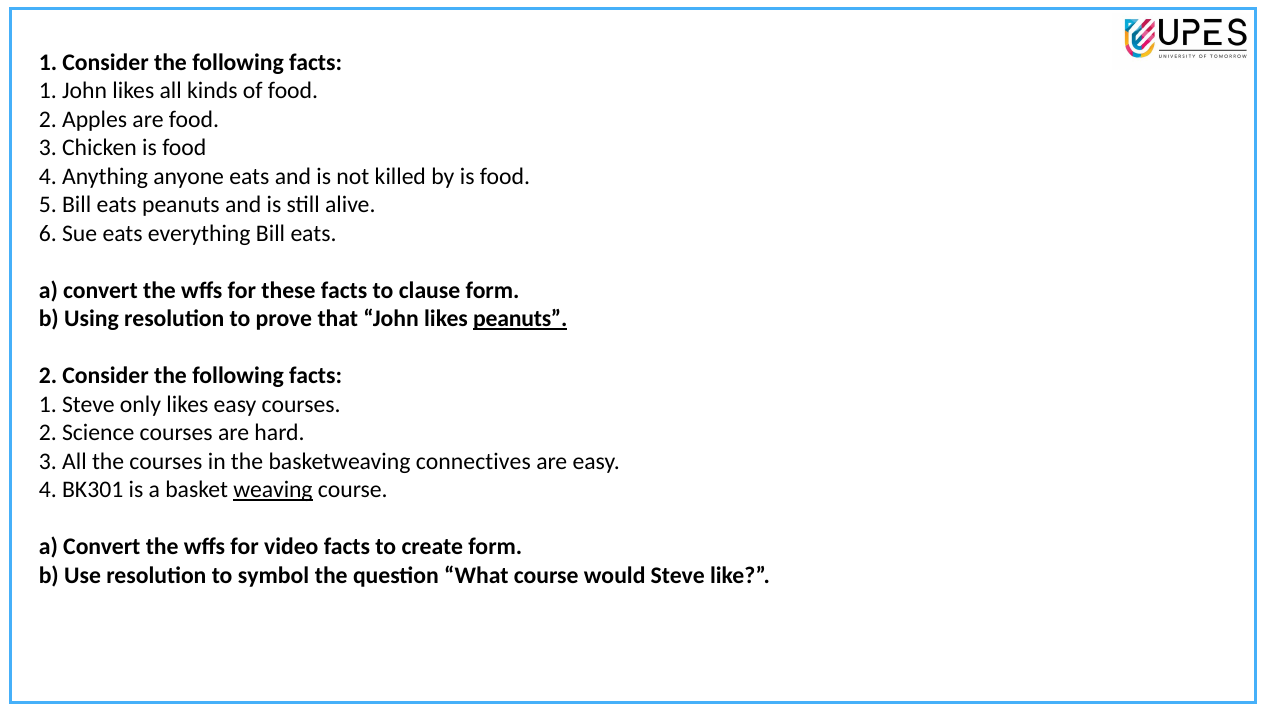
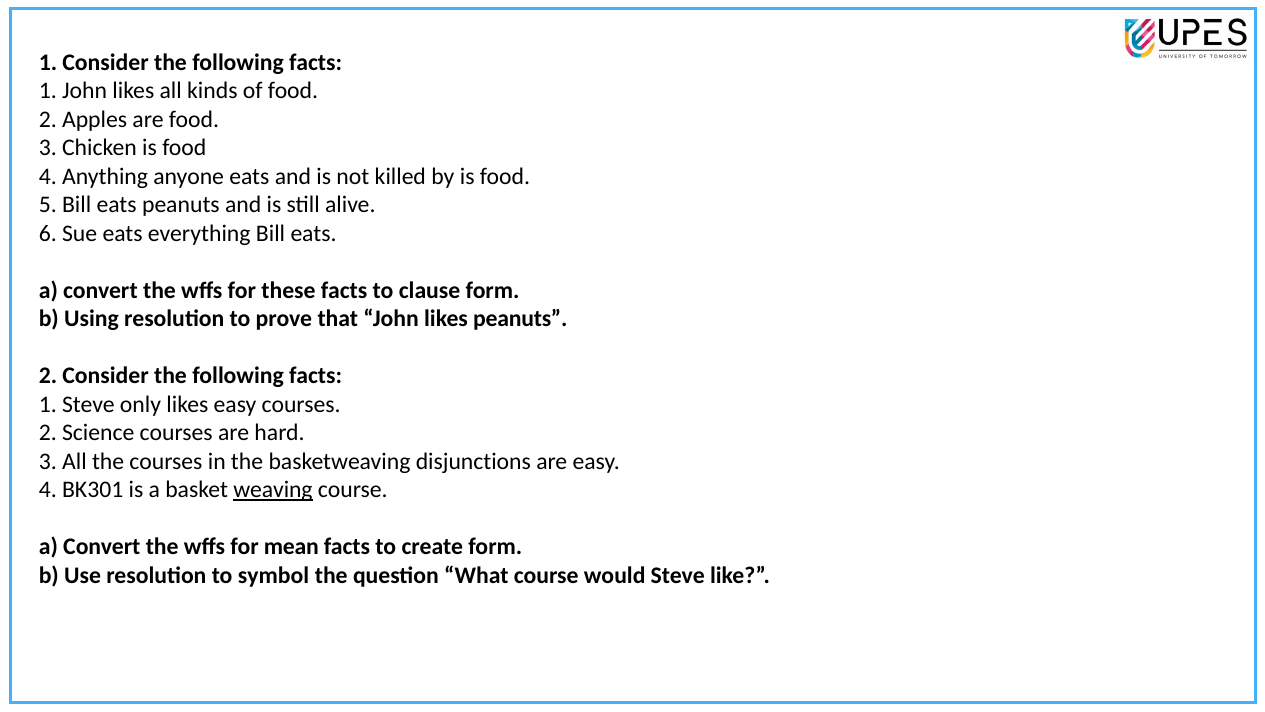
peanuts underline: present -> none (520, 319)
connectives: connectives -> disjunctions (473, 461)
video: video -> mean (291, 546)
